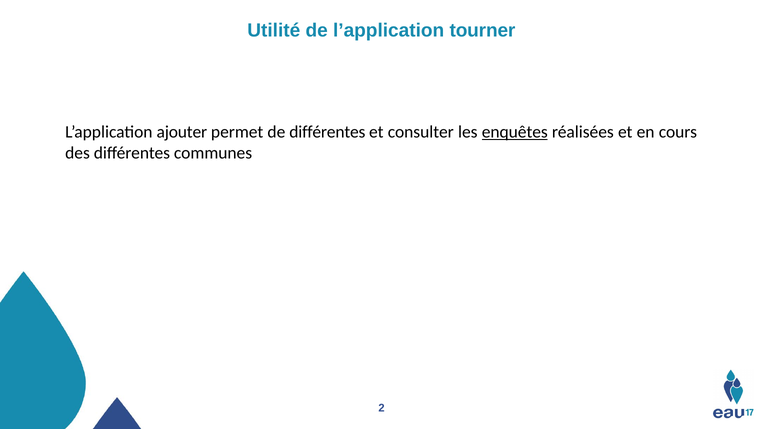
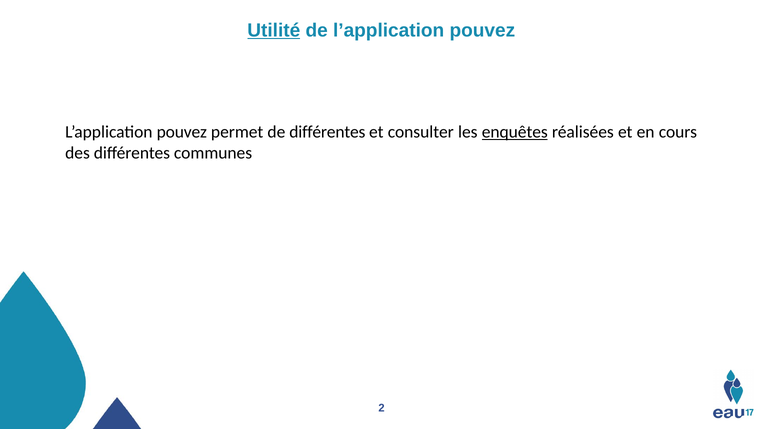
Utilité underline: none -> present (274, 30)
de l’application tourner: tourner -> pouvez (482, 30)
ajouter: ajouter -> pouvez (182, 132)
